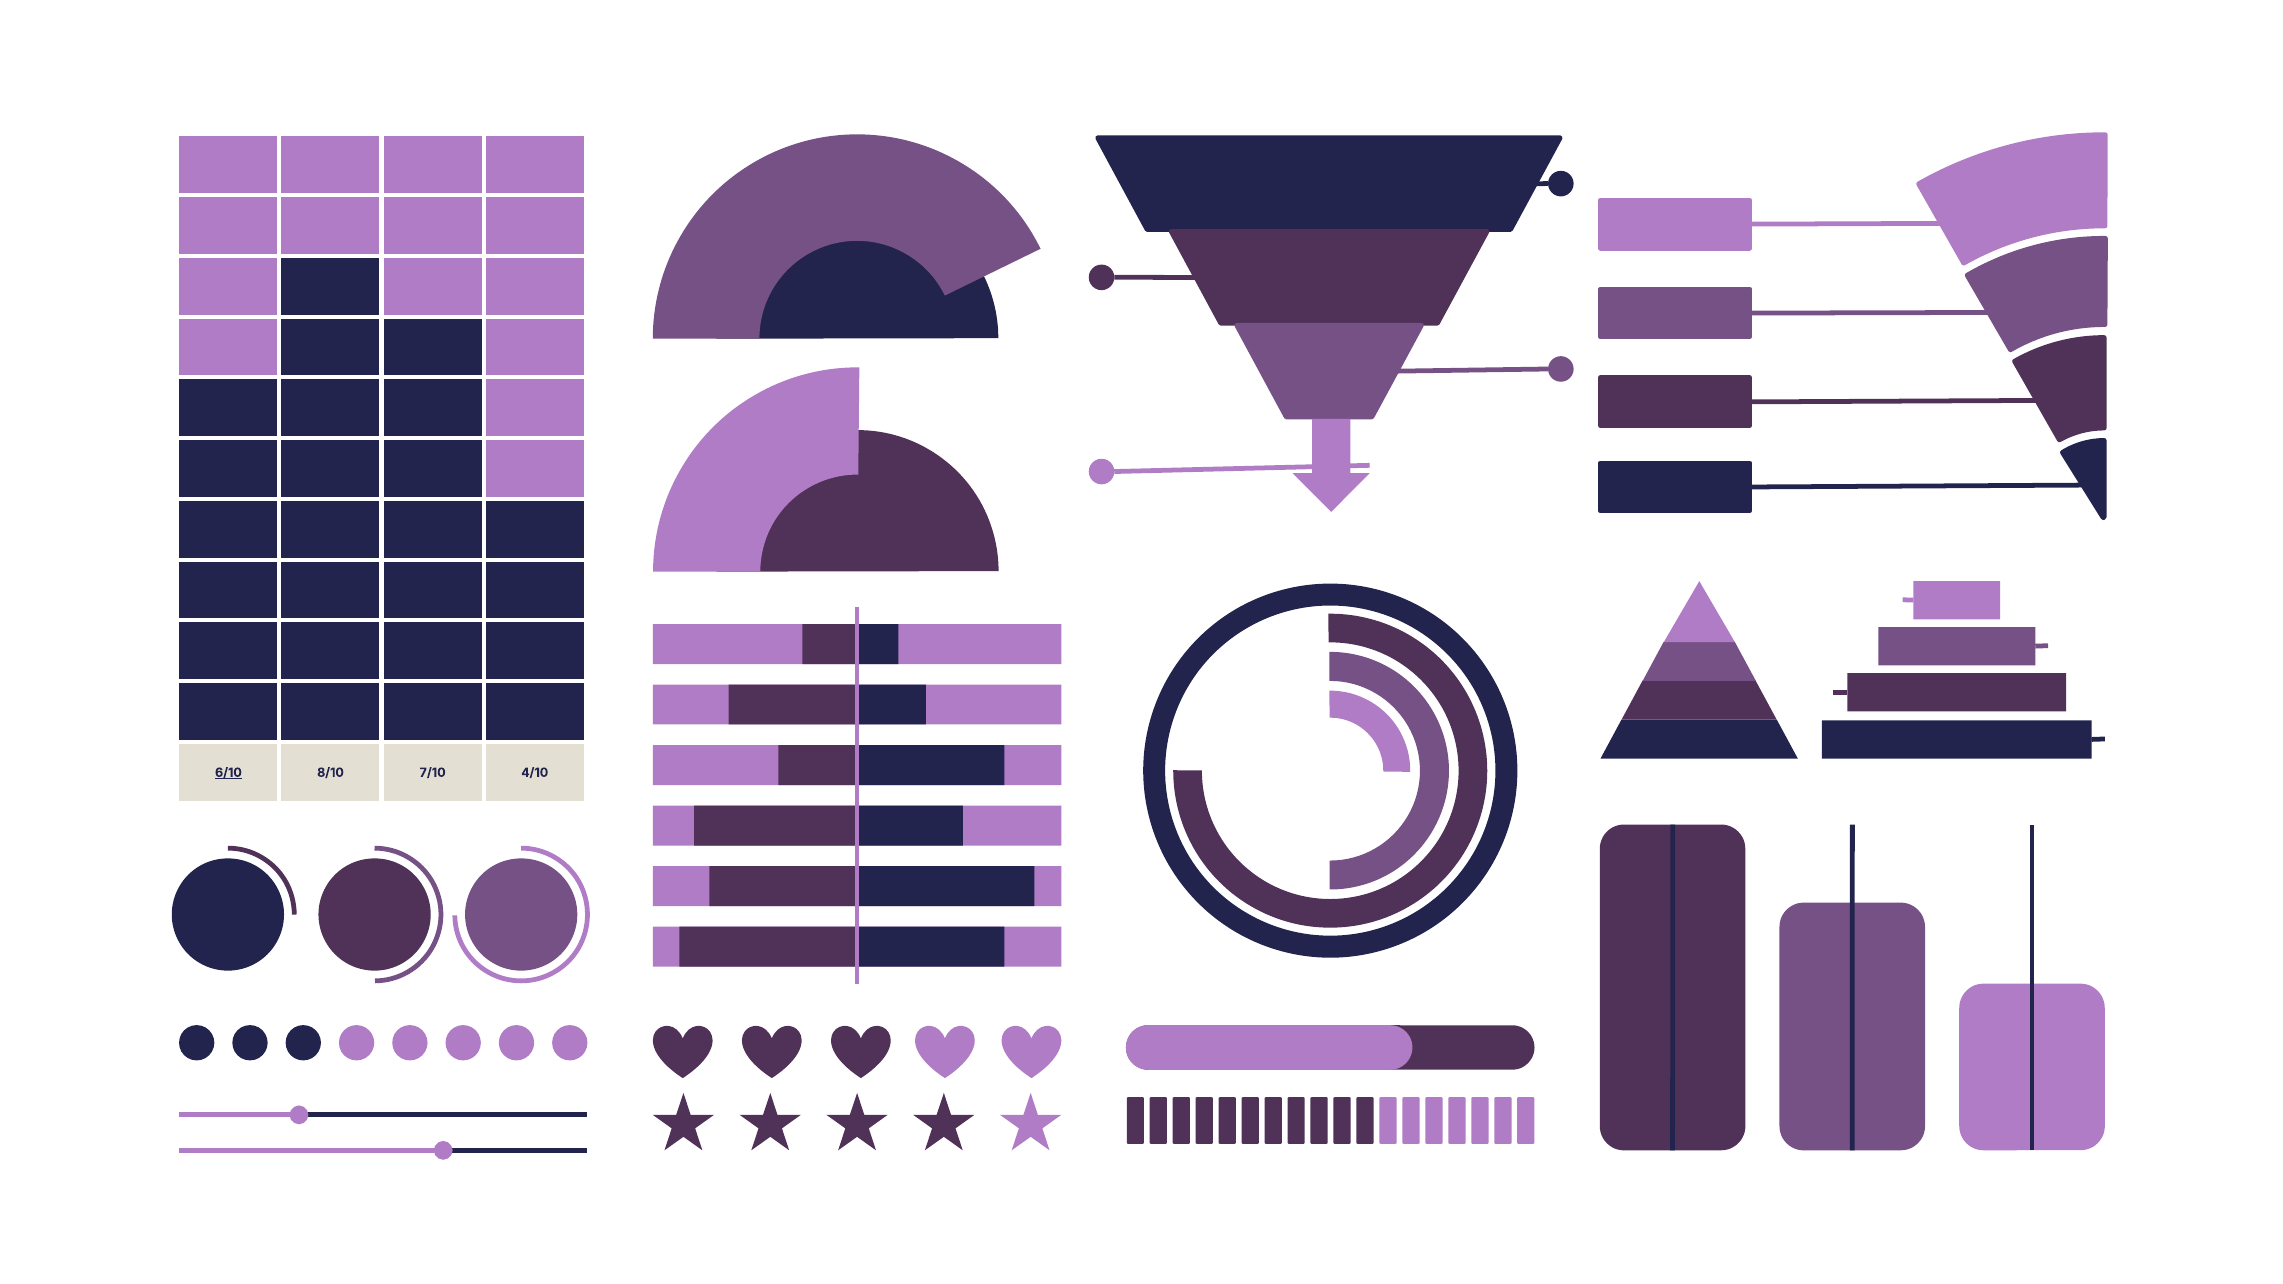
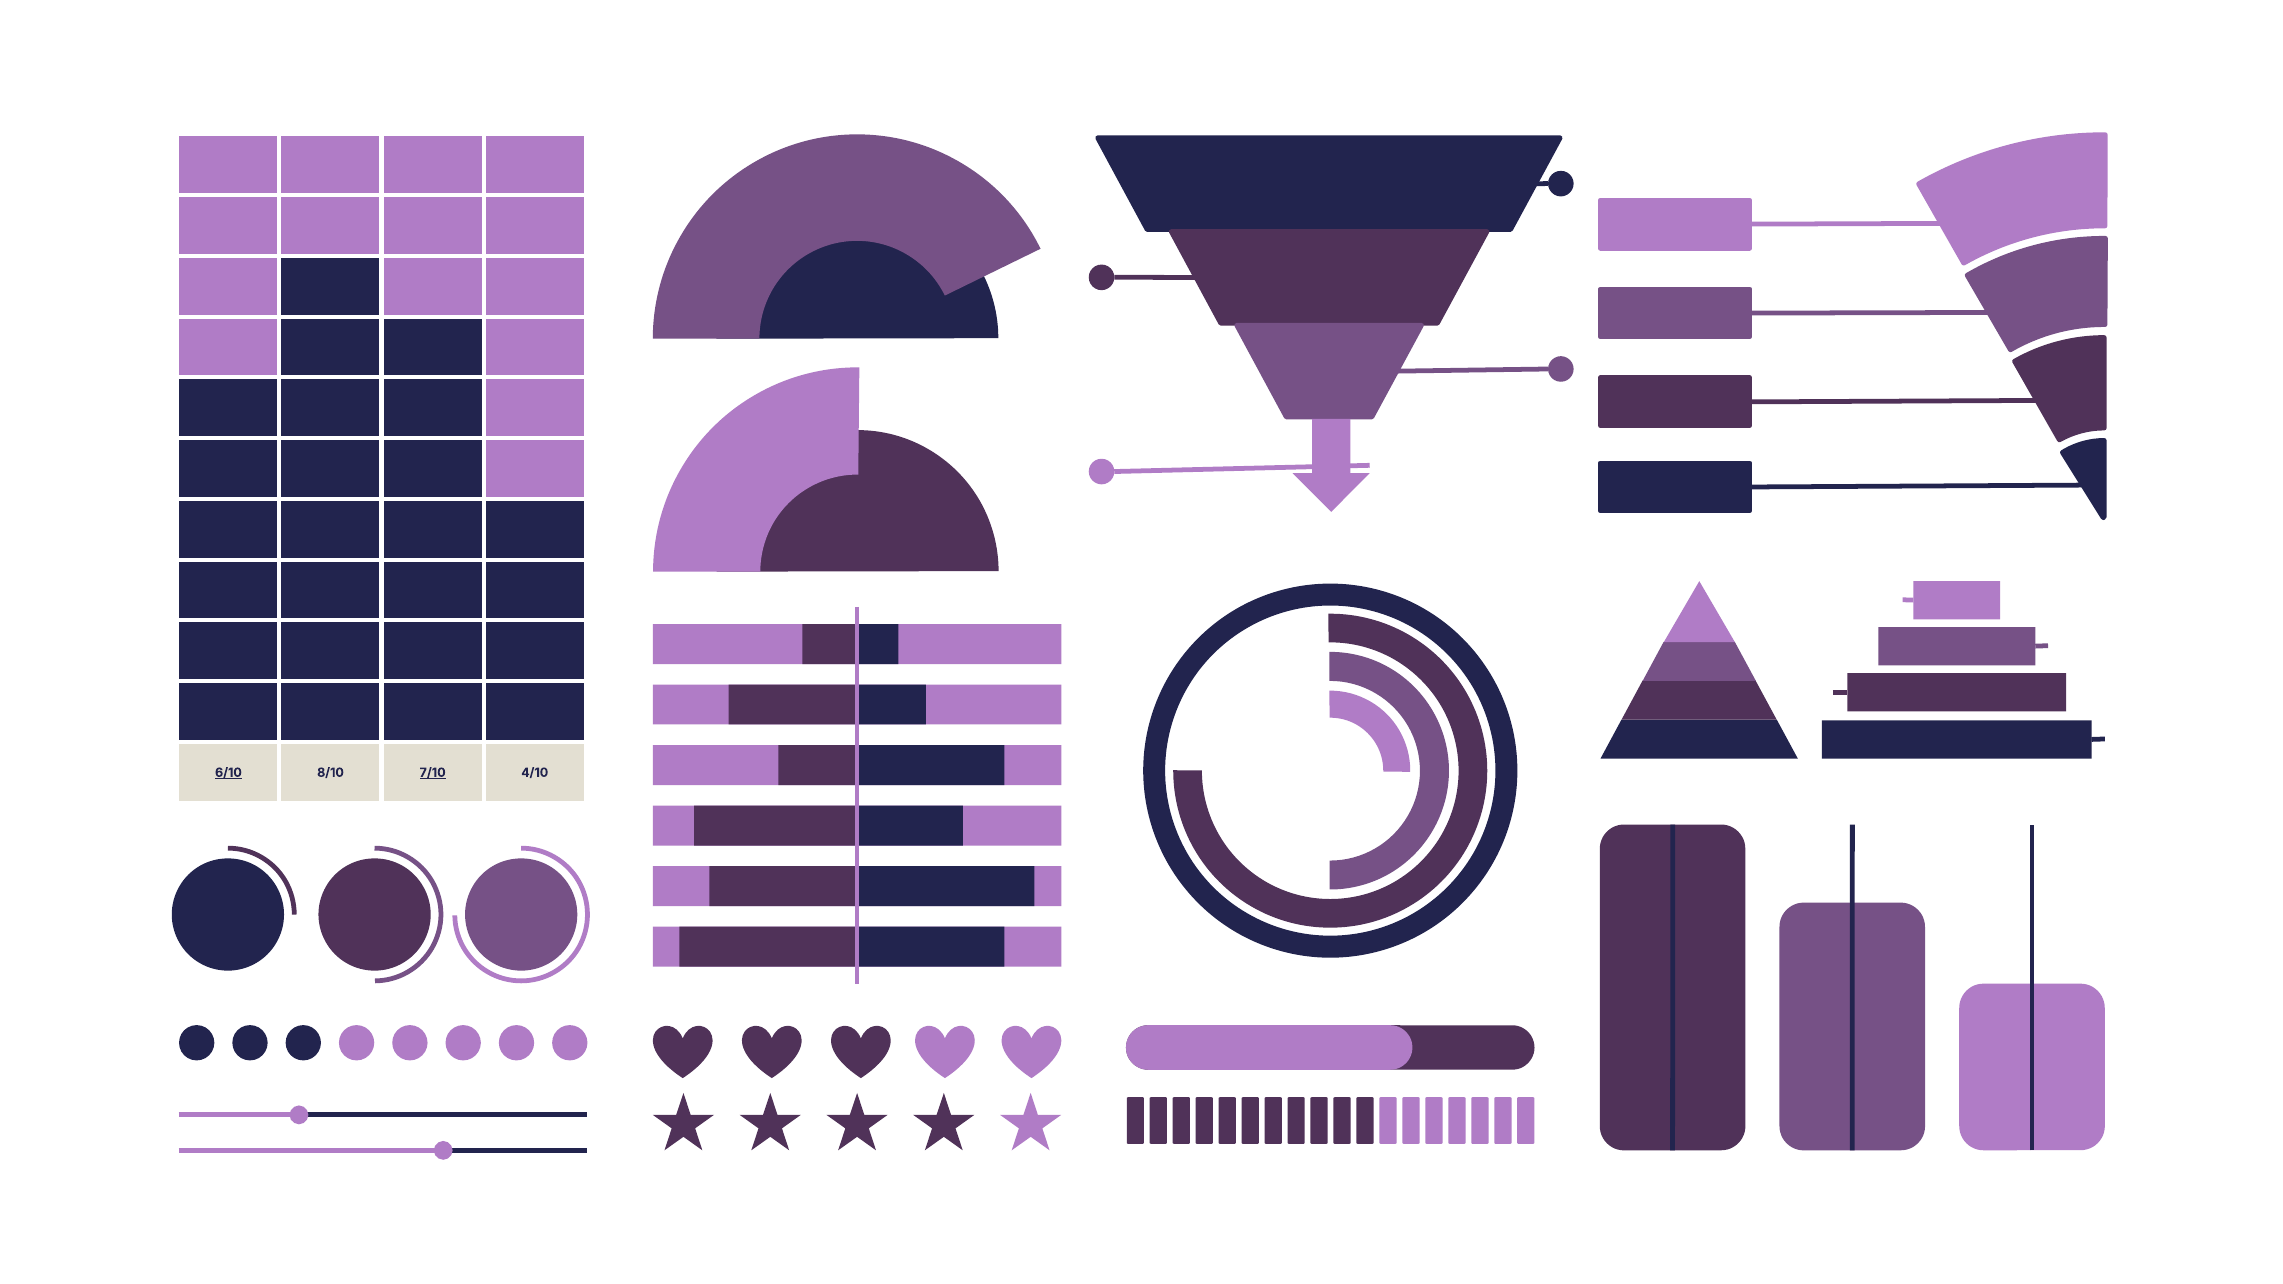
7/10 underline: none -> present (433, 773)
